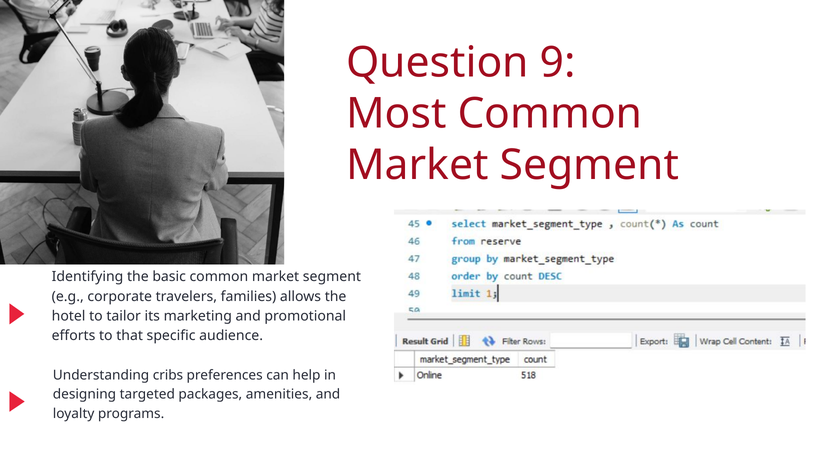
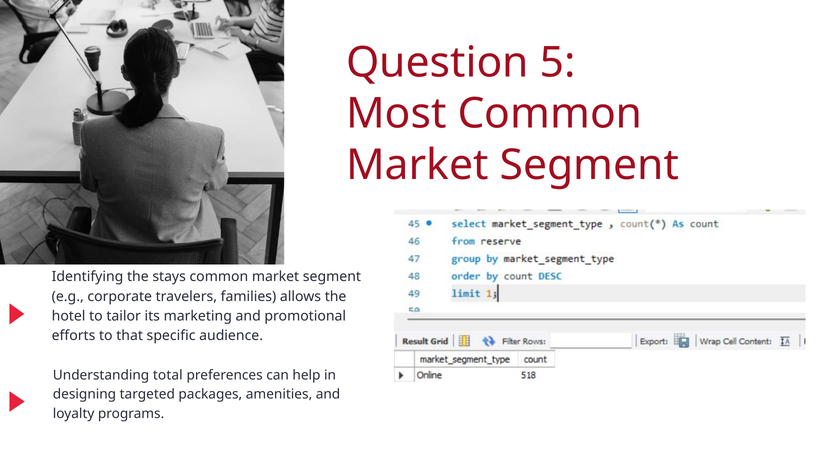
9: 9 -> 5 (558, 63)
basic: basic -> stays (169, 277)
cribs: cribs -> total (168, 376)
